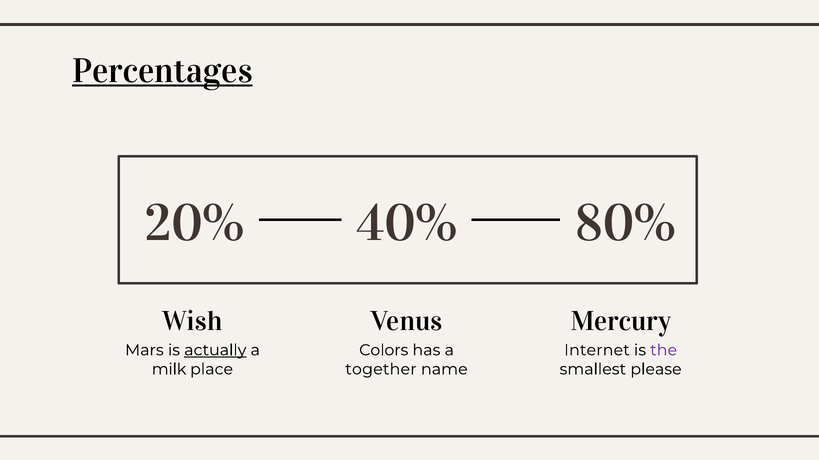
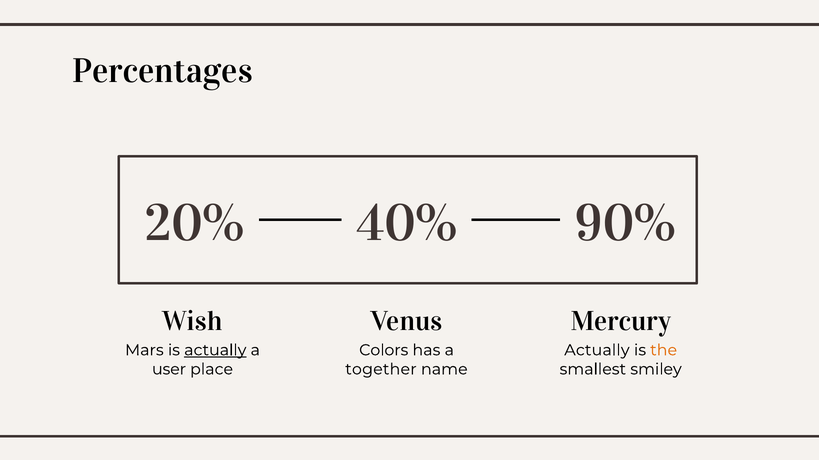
Percentages underline: present -> none (162, 71)
80%: 80% -> 90% (625, 224)
Internet: Internet -> Actually (597, 351)
the colour: purple -> orange (664, 351)
milk: milk -> user (169, 370)
please: please -> smiley (656, 370)
